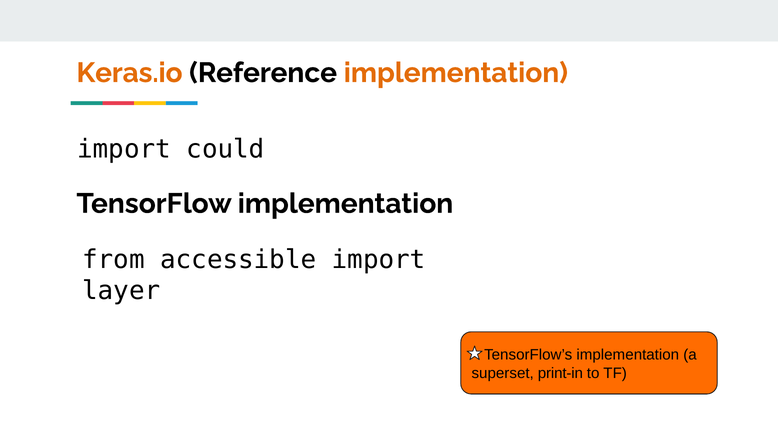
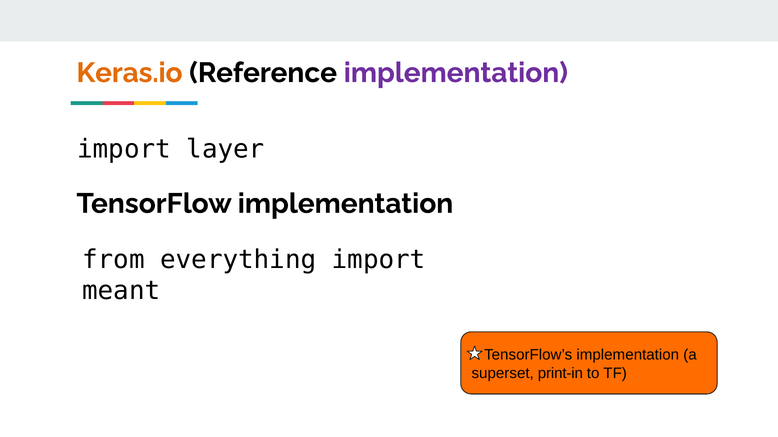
implementation colour: orange -> purple (456, 73)
could: could -> layer (225, 150)
accessible: accessible -> everything (238, 260)
layer: layer -> meant (121, 291)
